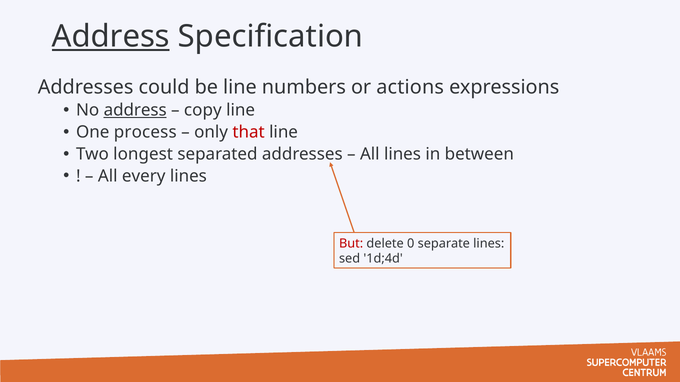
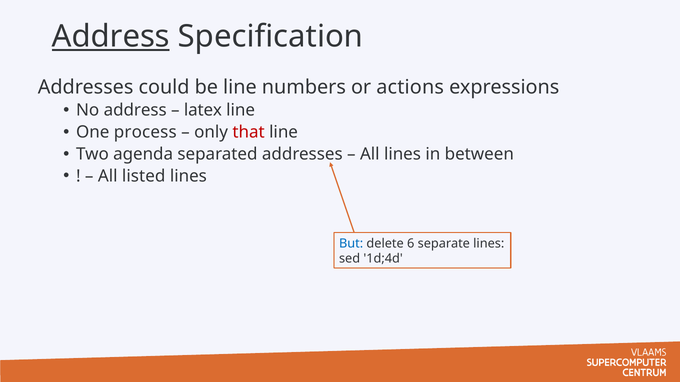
address underline: present -> none (135, 111)
copy: copy -> latex (203, 111)
longest: longest -> agenda (143, 154)
every: every -> listed (144, 176)
But colour: red -> blue (351, 244)
0: 0 -> 6 (411, 244)
